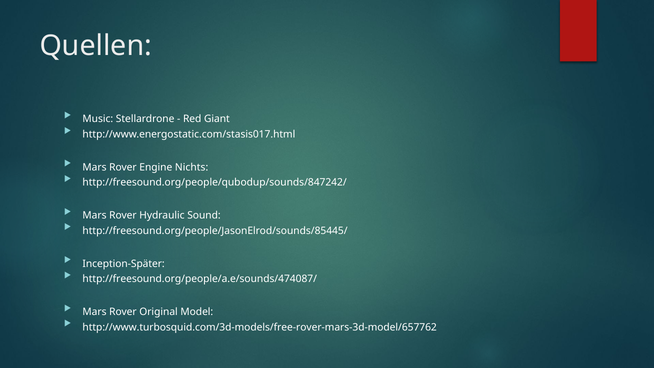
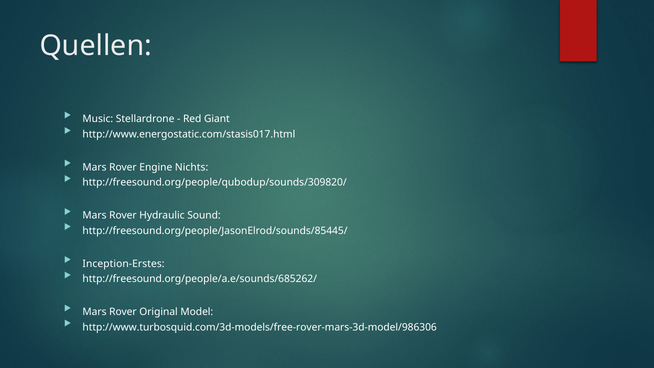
http://freesound.org/people/qubodup/sounds/847242/: http://freesound.org/people/qubodup/sounds/847242/ -> http://freesound.org/people/qubodup/sounds/309820/ (215, 182)
Inception-Später: Inception-Später -> Inception-Erstes (124, 264)
http://freesound.org/people/a.e/sounds/474087/: http://freesound.org/people/a.e/sounds/474087/ -> http://freesound.org/people/a.e/sounds/685262/ (200, 279)
http://www.turbosquid.com/3d-models/free-rover-mars-3d-model/657762: http://www.turbosquid.com/3d-models/free-rover-mars-3d-model/657762 -> http://www.turbosquid.com/3d-models/free-rover-mars-3d-model/986306 (260, 327)
